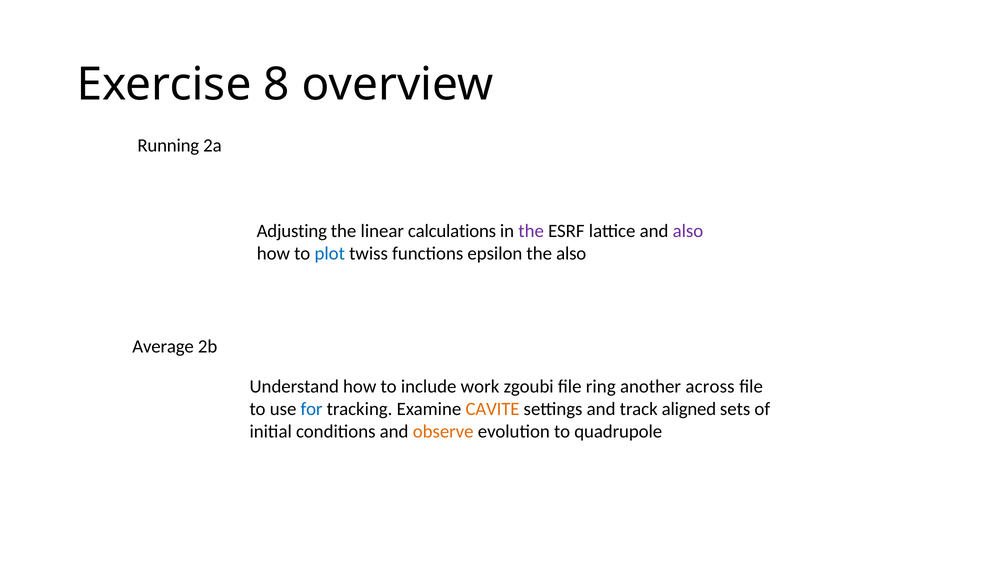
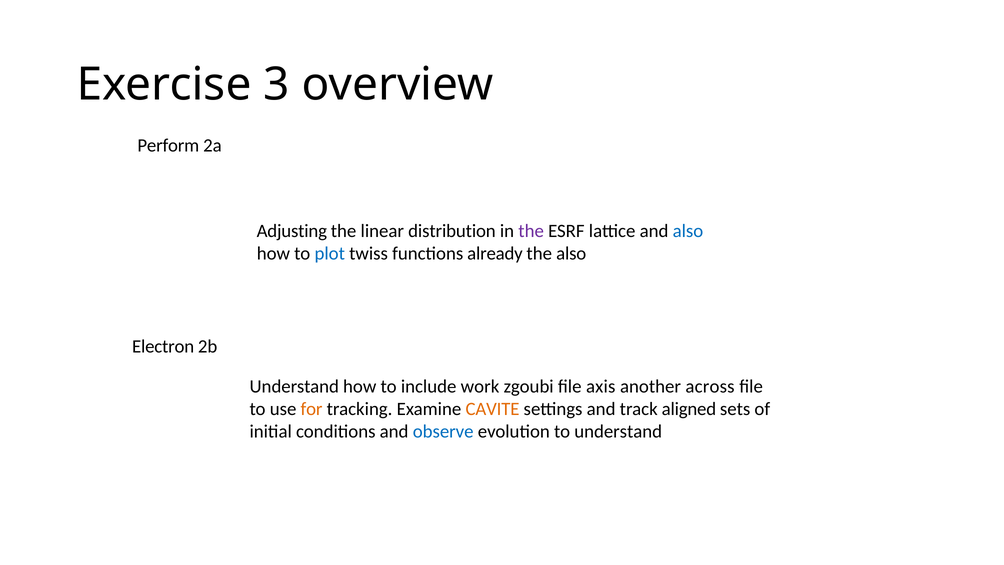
8: 8 -> 3 (277, 84)
Running: Running -> Perform (168, 145)
calculations: calculations -> distribution (452, 231)
also colour: purple -> blue (688, 231)
epsilon: epsilon -> already (495, 253)
Average: Average -> Electron (163, 346)
ring: ring -> axis (601, 386)
for colour: blue -> orange (312, 409)
observe colour: orange -> blue (443, 432)
to quadrupole: quadrupole -> understand (618, 432)
